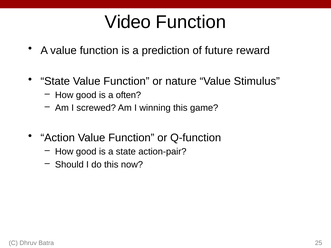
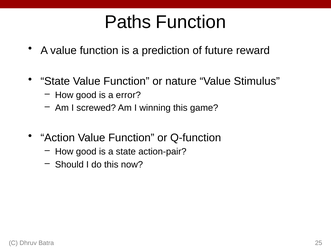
Video: Video -> Paths (128, 22)
often: often -> error (128, 95)
